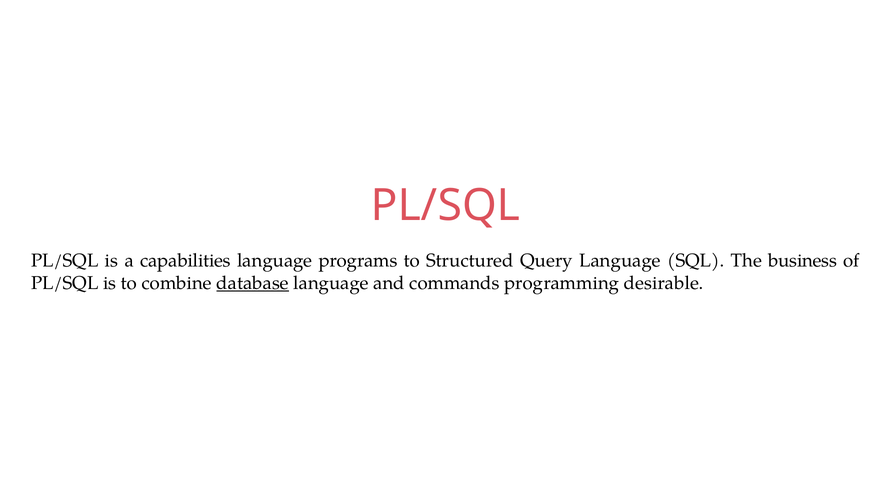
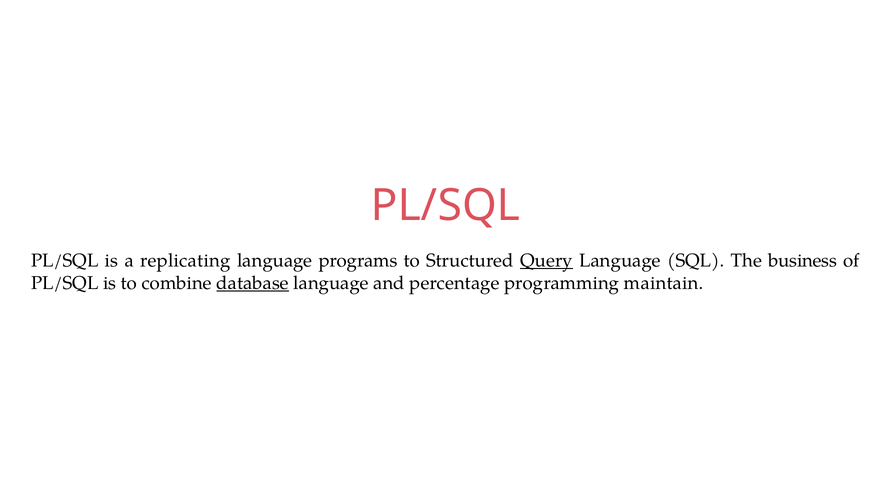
capabilities: capabilities -> replicating (185, 261)
Query underline: none -> present (546, 261)
commands: commands -> percentage (455, 283)
desirable: desirable -> maintain (664, 283)
